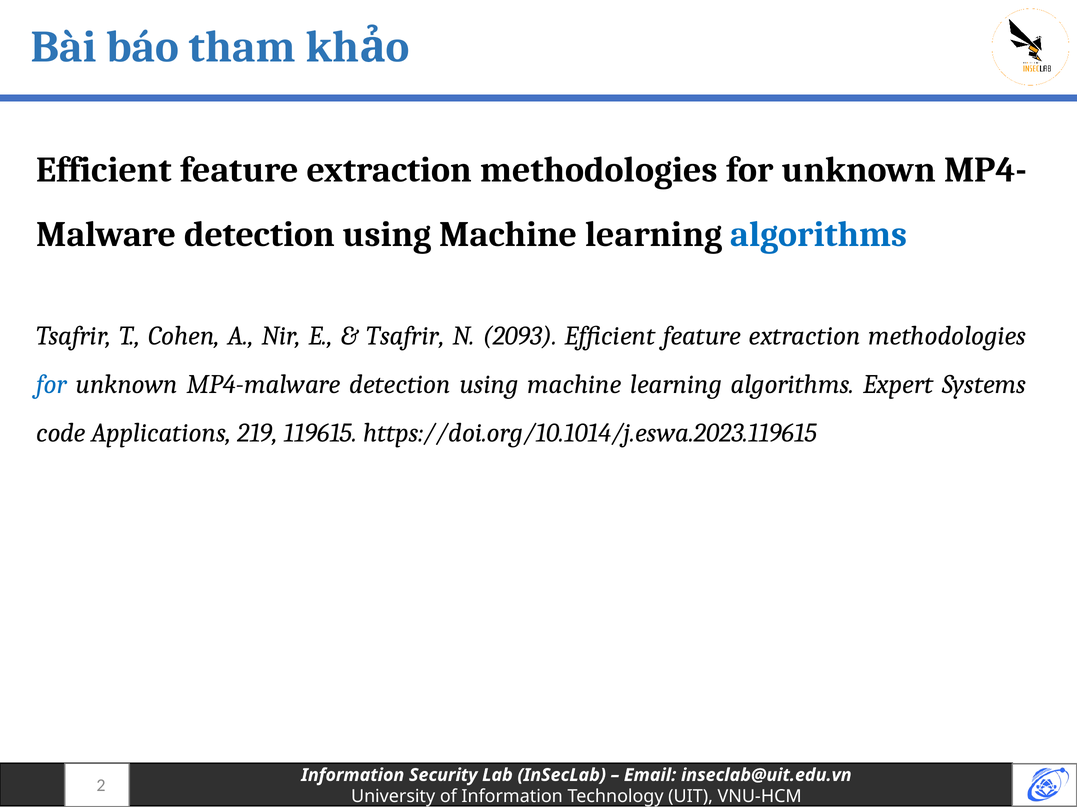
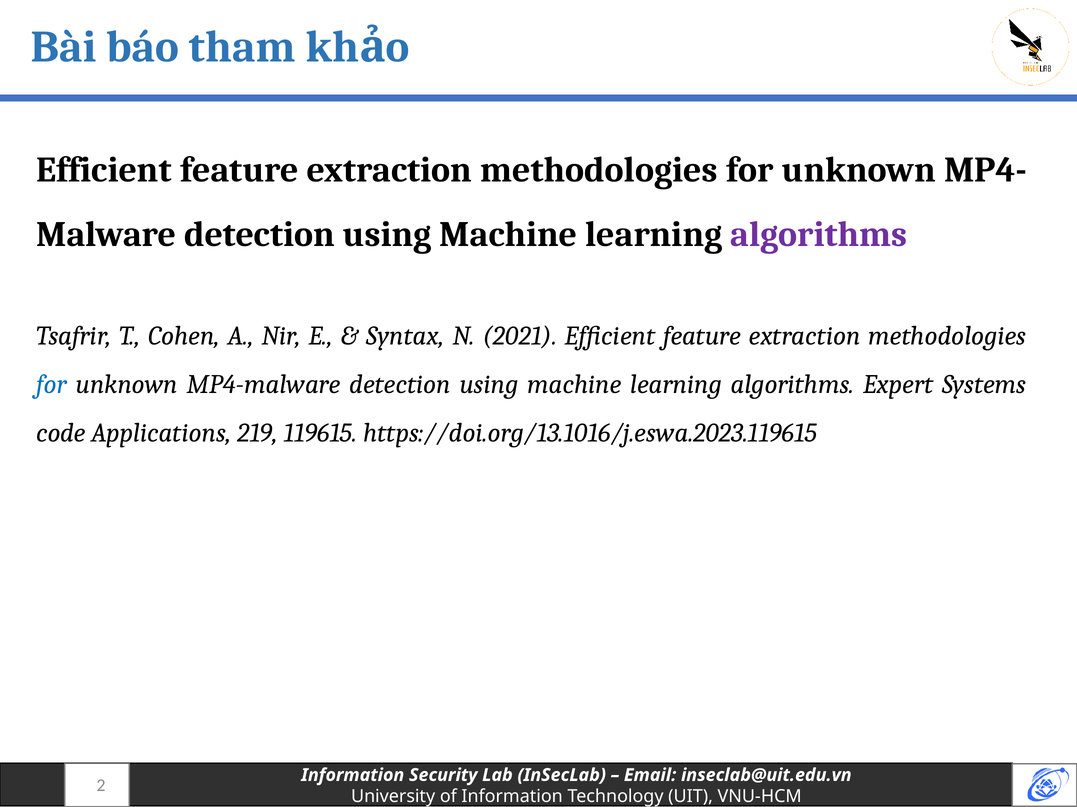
algorithms colour: blue -> purple (819, 235)
Tsafrir: Tsafrir -> Syntax (405, 336)
2093: 2093 -> 2021 (520, 336)
https://doi.org/10.1014/j.eswa.2023.119615: https://doi.org/10.1014/j.eswa.2023.119615 -> https://doi.org/13.1016/j.eswa.2023.119615 (590, 433)
